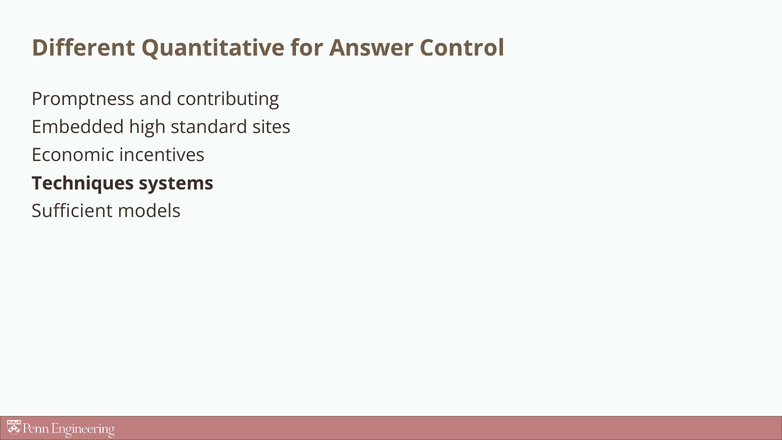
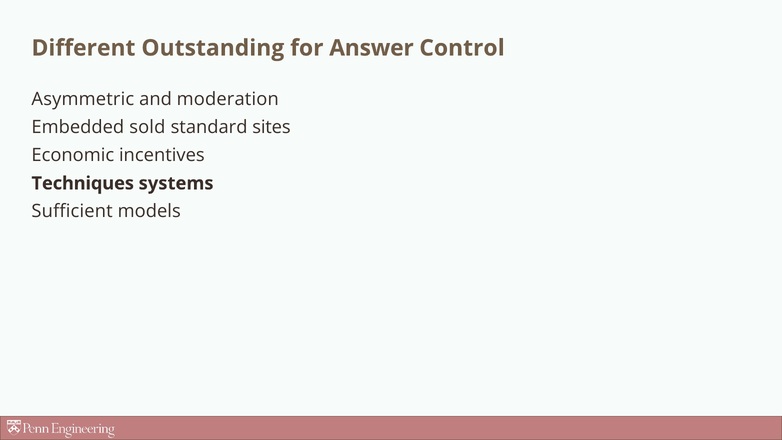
Quantitative: Quantitative -> Outstanding (213, 48)
Promptness: Promptness -> Asymmetric (83, 99)
contributing: contributing -> moderation (228, 99)
high: high -> sold (147, 127)
